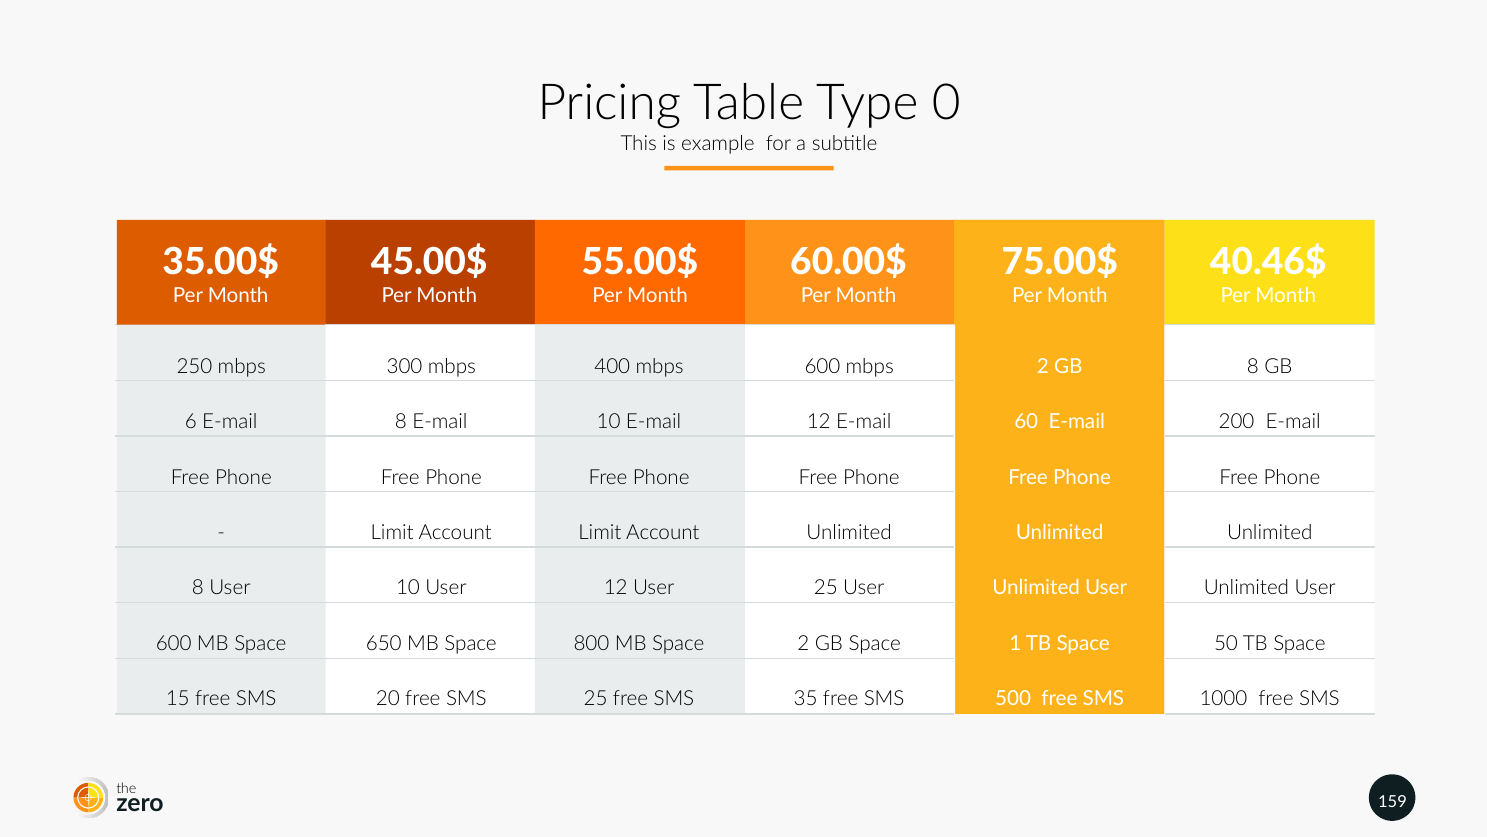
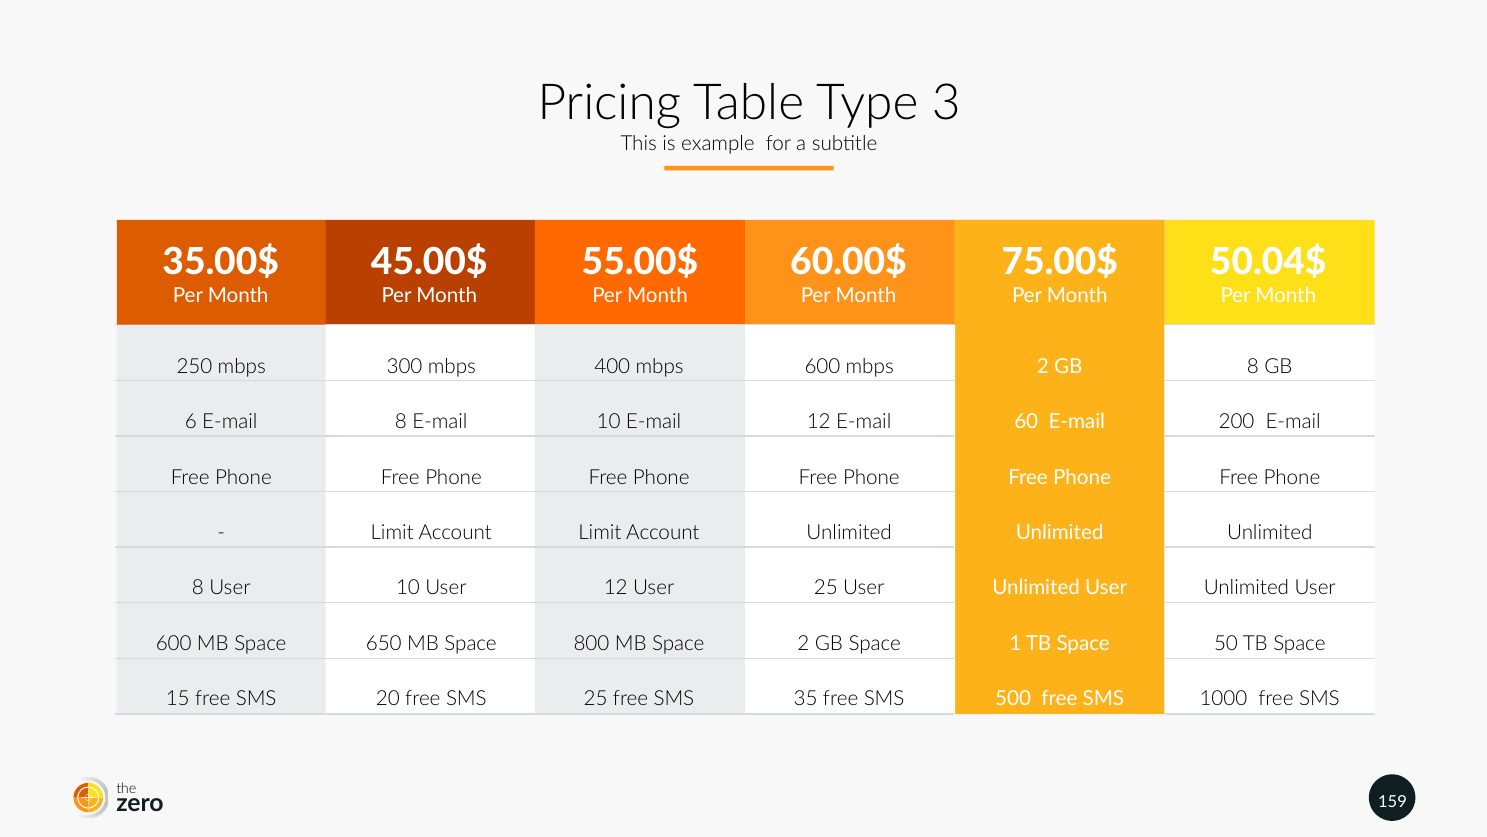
0: 0 -> 3 (946, 103)
40.46$: 40.46$ -> 50.04$ (1268, 262)
